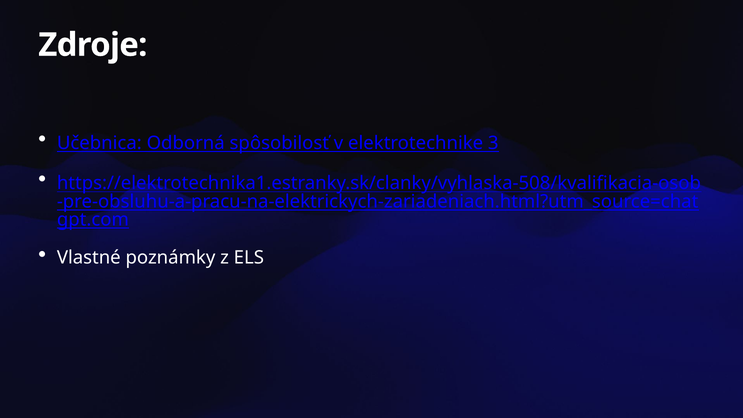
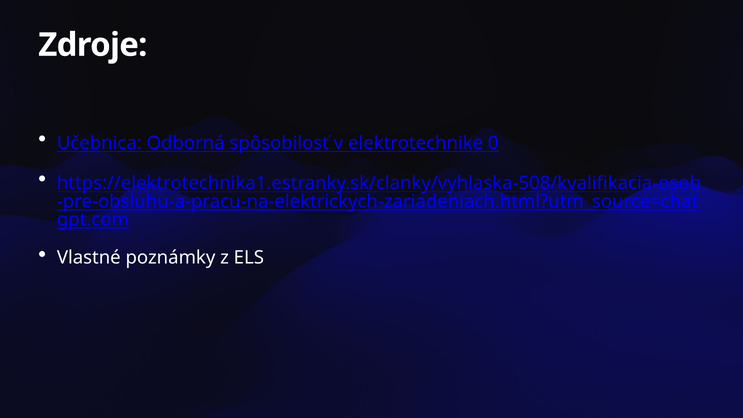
3: 3 -> 0 (493, 143)
